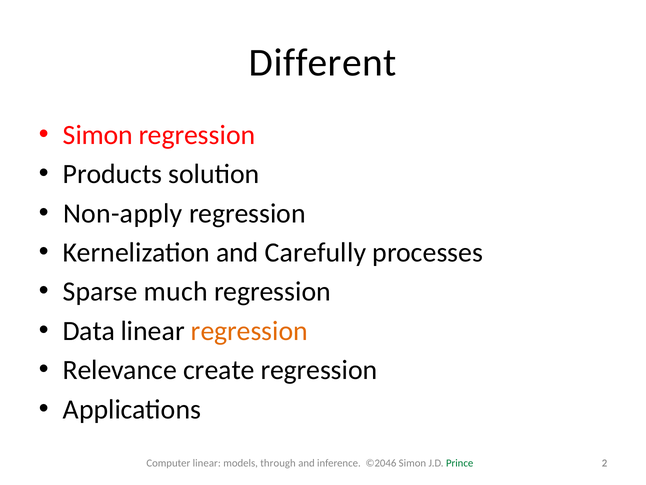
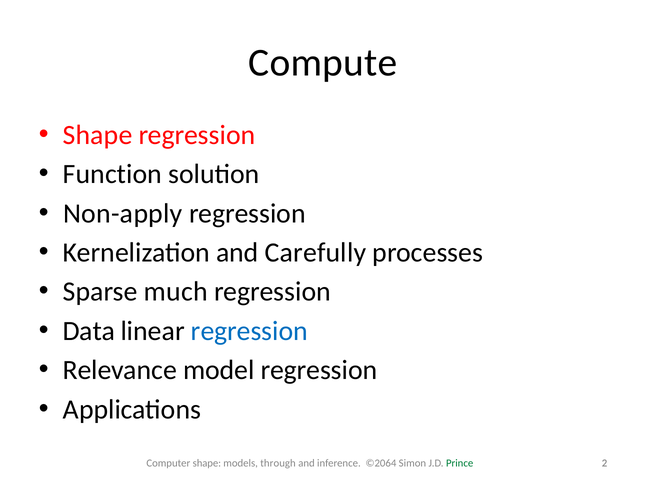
Different: Different -> Compute (323, 63)
Simon: Simon -> Shape (98, 135)
Products: Products -> Function (112, 174)
regression colour: orange -> blue (249, 331)
create: create -> model (219, 370)
Computer linear: linear -> shape (207, 463)
©2046: ©2046 -> ©2064 (381, 463)
